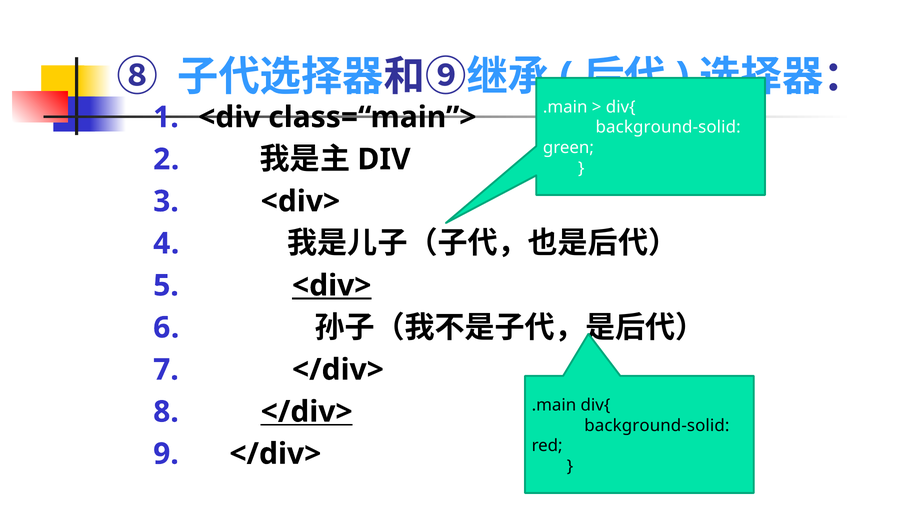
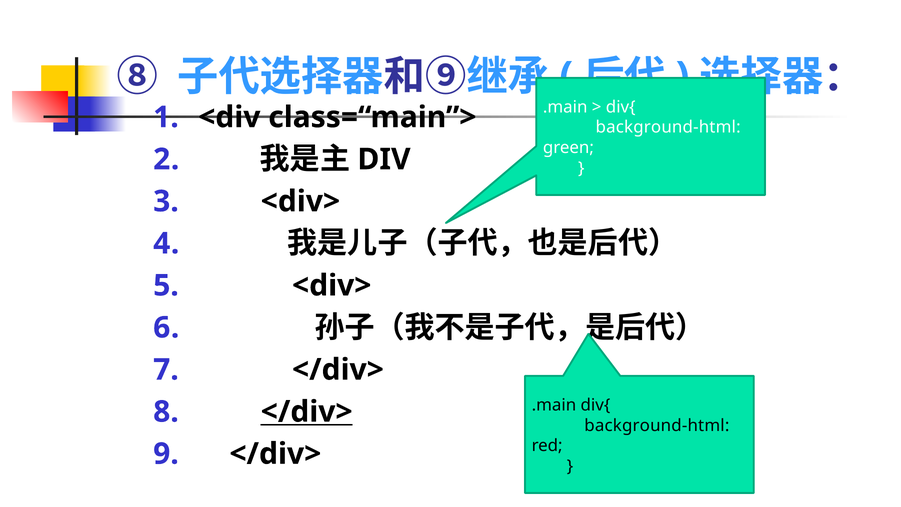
background-solid: background-solid -> background-html (668, 127)
<div> underline: present -> none (332, 285)
background-solid: background-solid -> background-html (657, 425)
